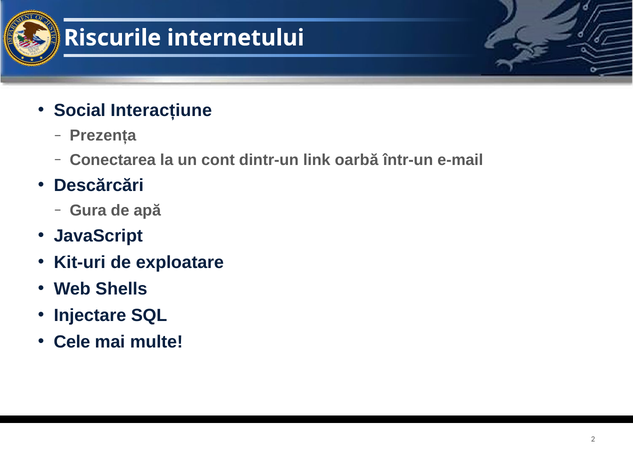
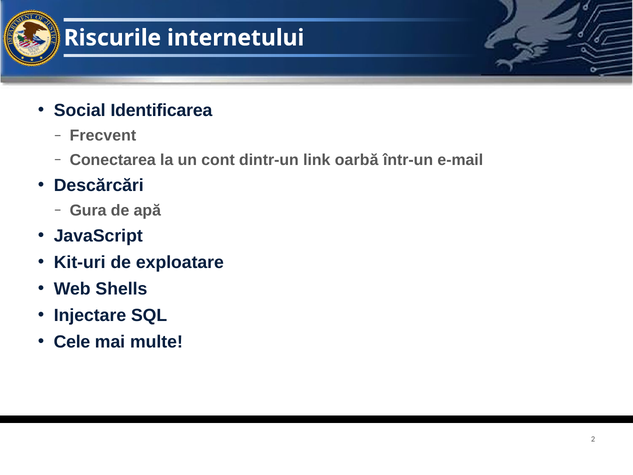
Interacțiune: Interacțiune -> Identificarea (161, 110)
Prezența: Prezența -> Frecvent (103, 136)
